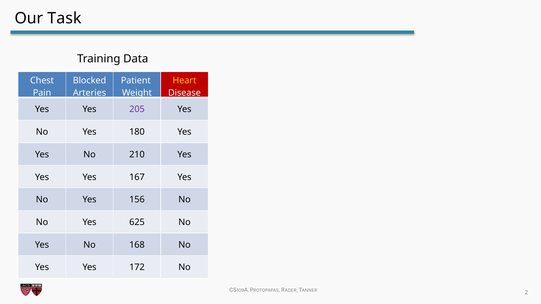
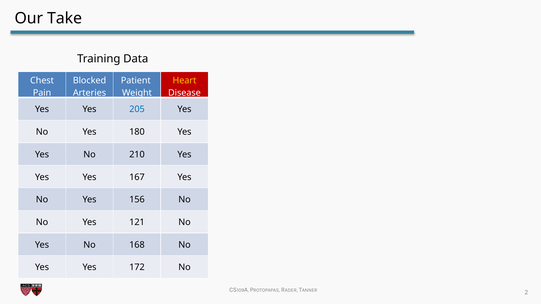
Task: Task -> Take (65, 18)
205 colour: purple -> blue (137, 109)
625: 625 -> 121 (137, 222)
